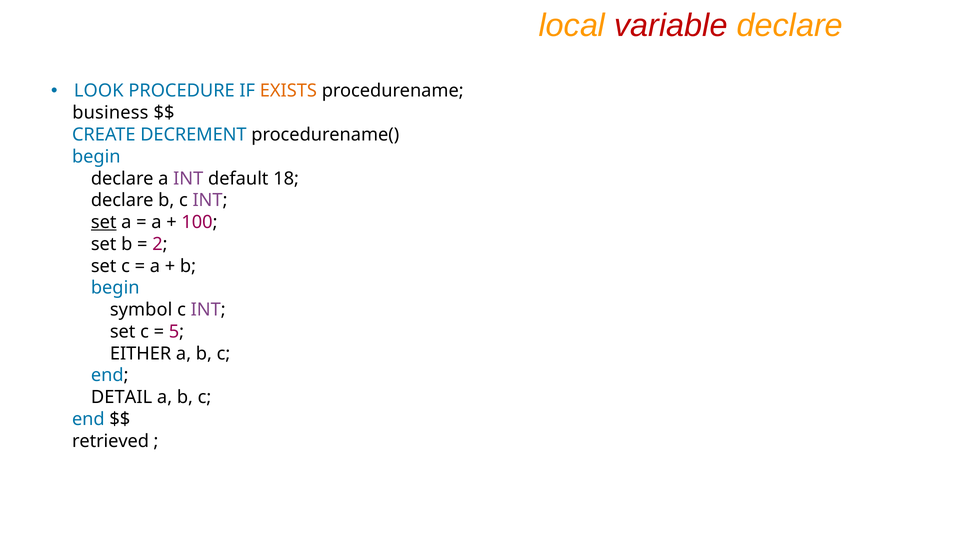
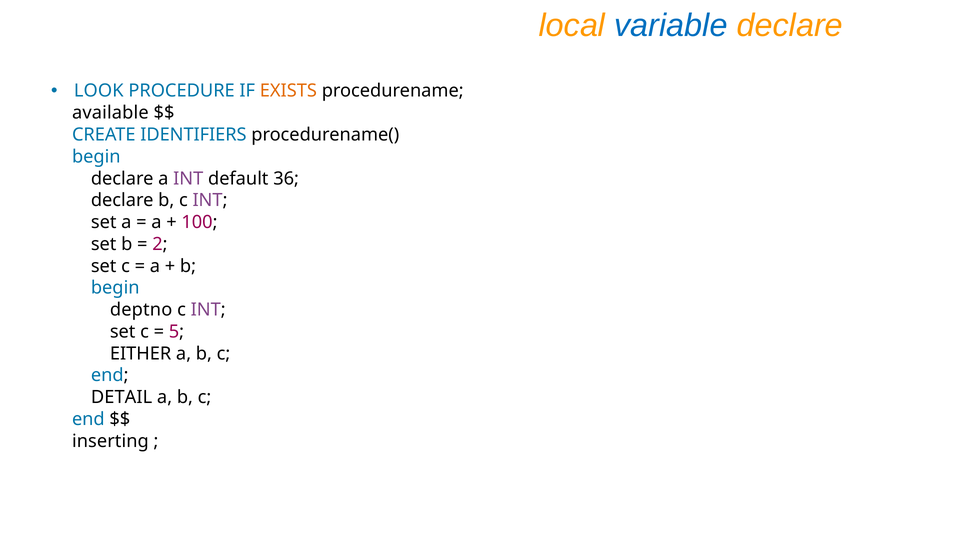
variable colour: red -> blue (671, 25)
business: business -> available (110, 113)
DECREMENT: DECREMENT -> IDENTIFIERS (193, 135)
18: 18 -> 36 (286, 178)
set underline: present -> none (104, 222)
symbol: symbol -> deptno (141, 310)
retrieved: retrieved -> inserting (110, 441)
